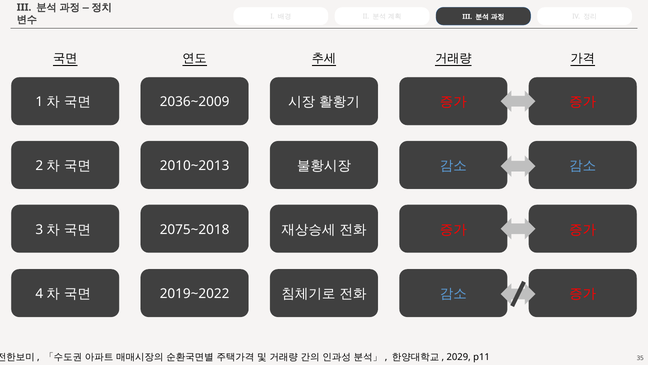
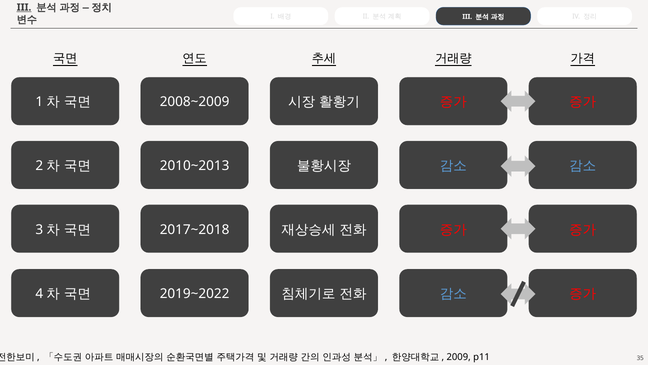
III underline: none -> present (24, 7)
2036~2009: 2036~2009 -> 2008~2009 (195, 102)
2075~2018: 2075~2018 -> 2017~2018 (195, 229)
2029: 2029 -> 2009 (459, 357)
